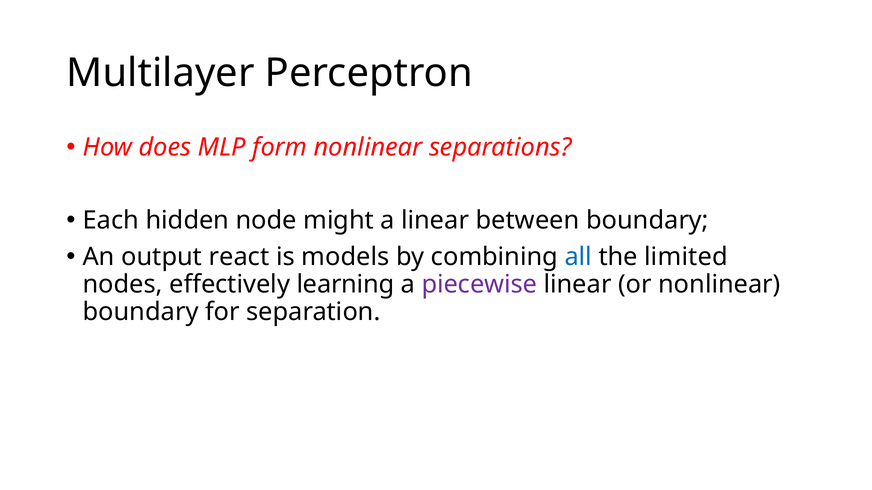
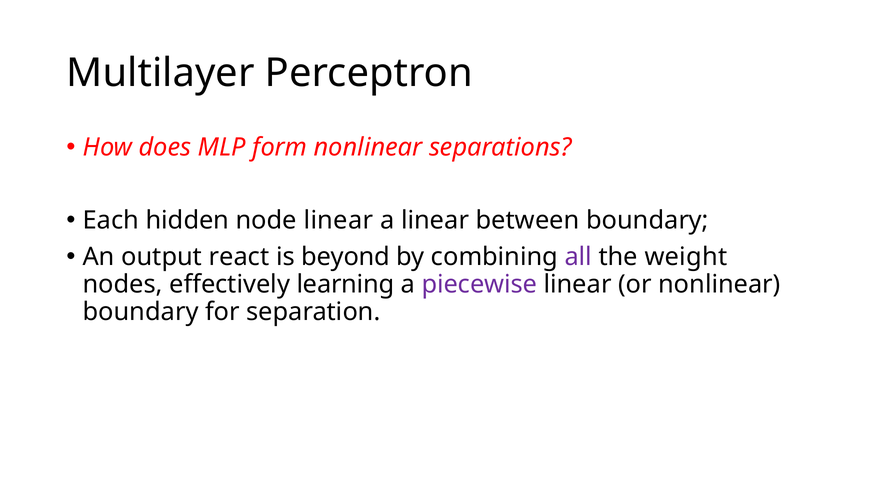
node might: might -> linear (338, 221)
models: models -> beyond (346, 257)
all colour: blue -> purple (578, 257)
limited: limited -> weight (686, 257)
